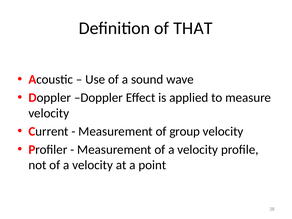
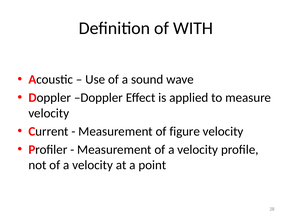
THAT: THAT -> WITH (193, 28)
group: group -> figure (185, 131)
